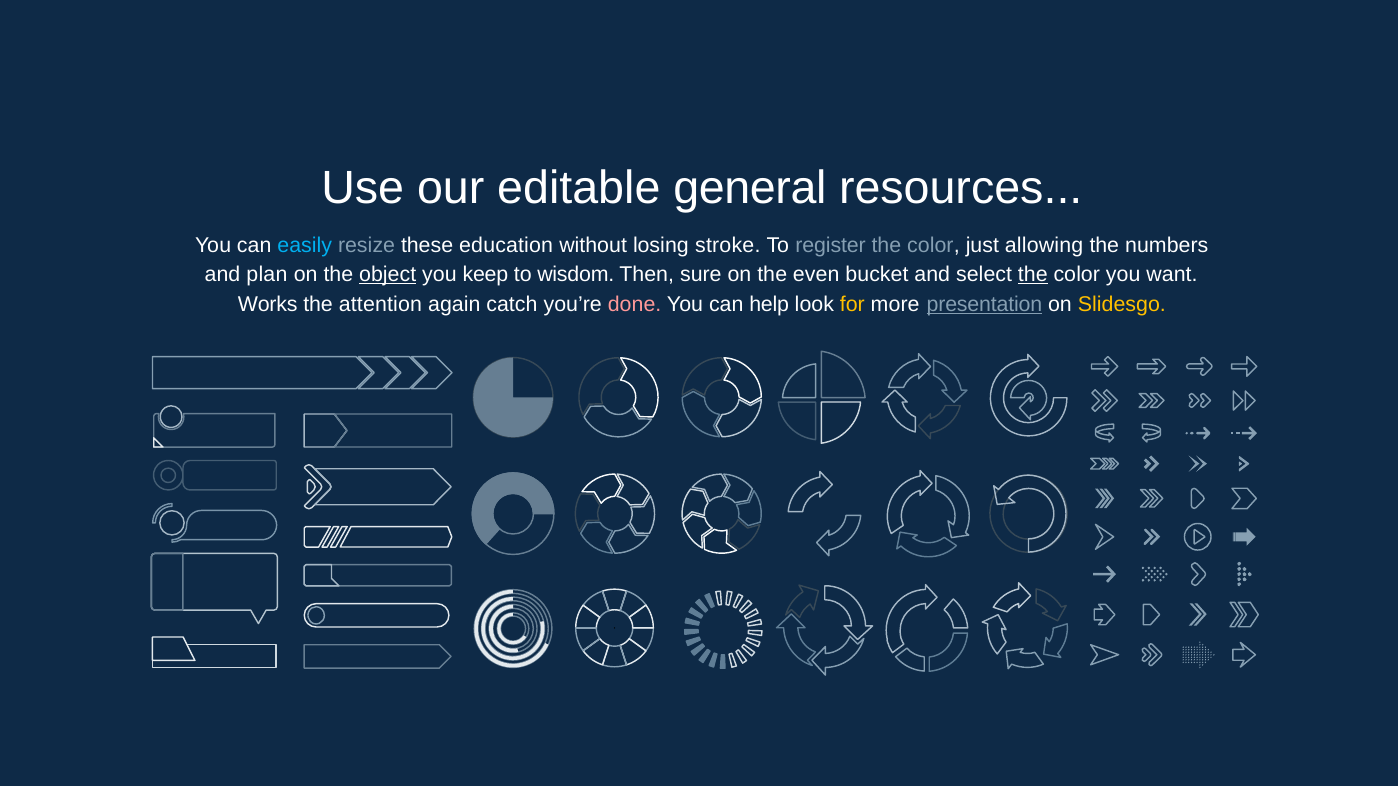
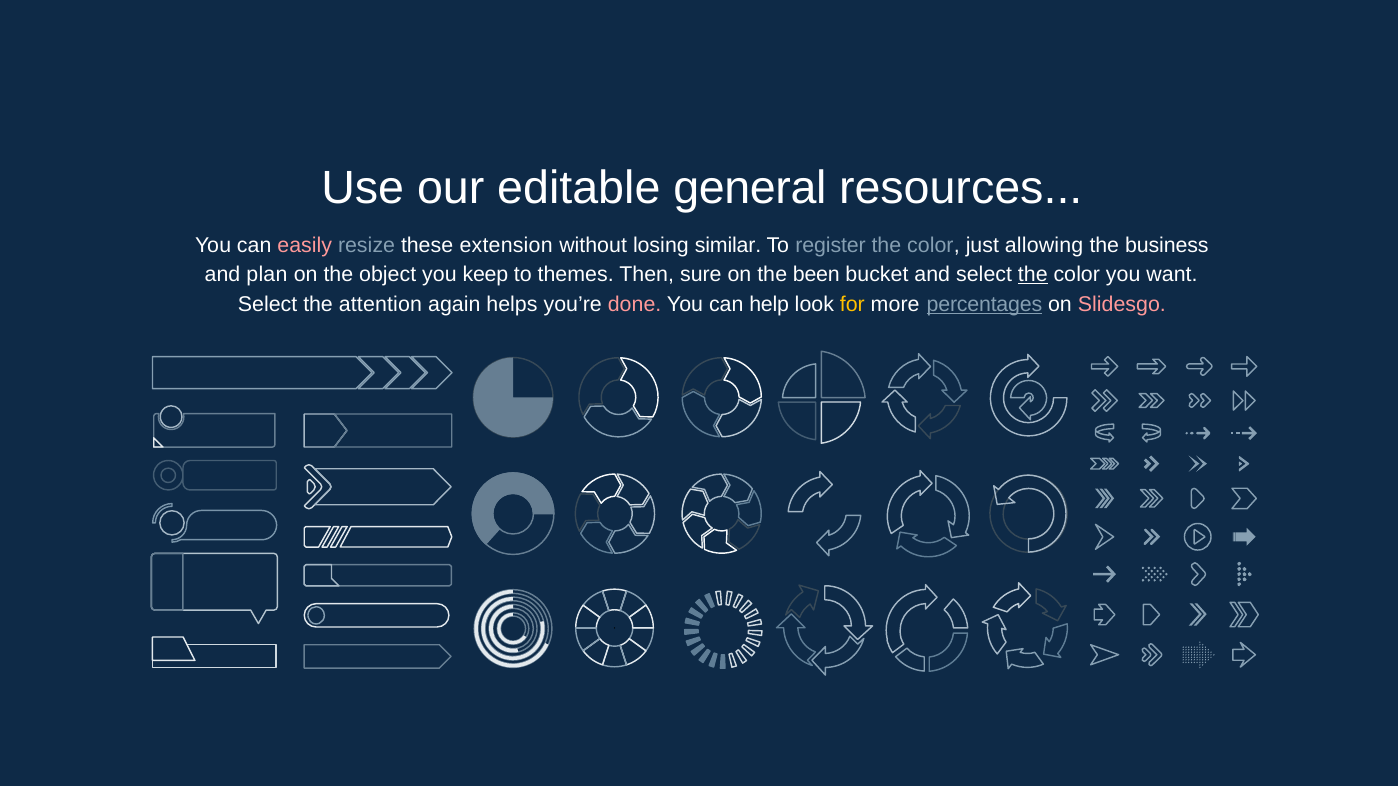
easily colour: light blue -> pink (305, 245)
education: education -> extension (506, 245)
stroke: stroke -> similar (728, 245)
numbers: numbers -> business (1167, 245)
object underline: present -> none (388, 275)
wisdom: wisdom -> themes (576, 275)
even: even -> been (816, 275)
Works: Works -> Select (268, 304)
catch: catch -> helps (512, 304)
presentation: presentation -> percentages (984, 304)
Slidesgo colour: yellow -> pink (1122, 304)
